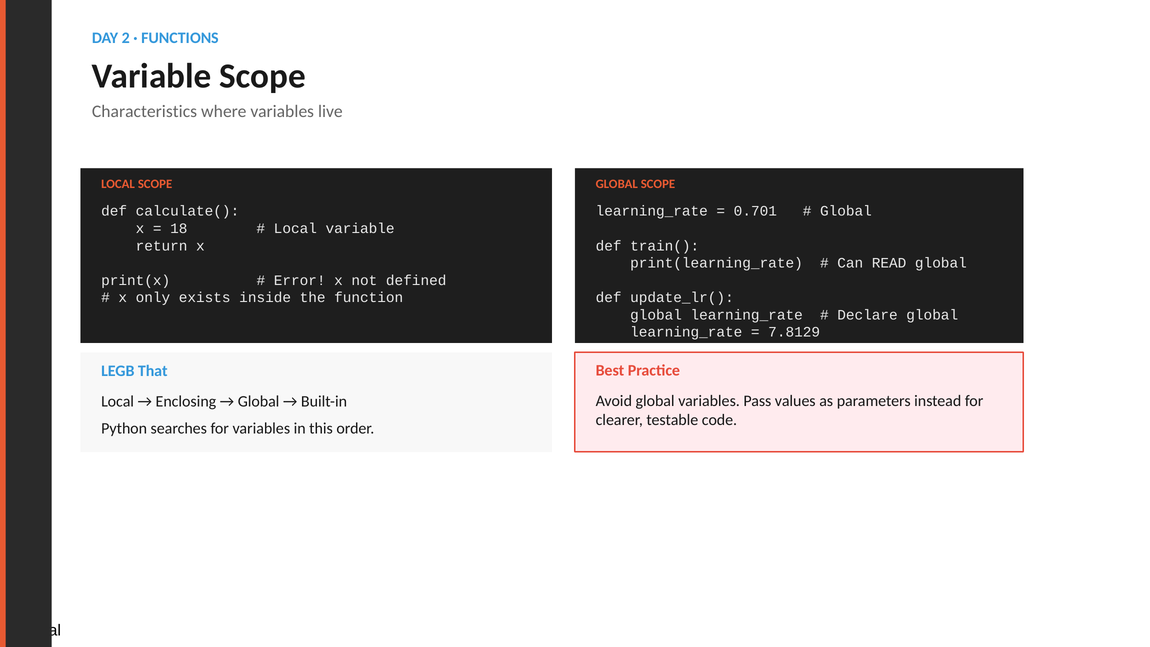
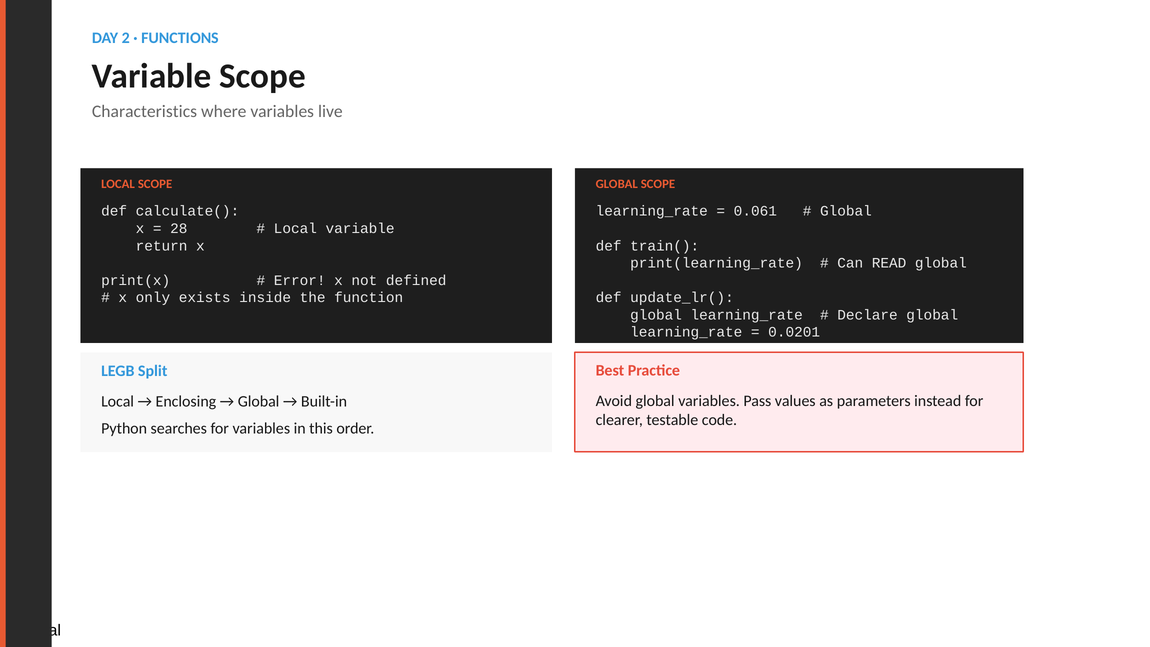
0.701: 0.701 -> 0.061 (755, 211)
18: 18 -> 28 (179, 228)
7.8129: 7.8129 -> 0.0201 (794, 332)
That: That -> Split (153, 371)
